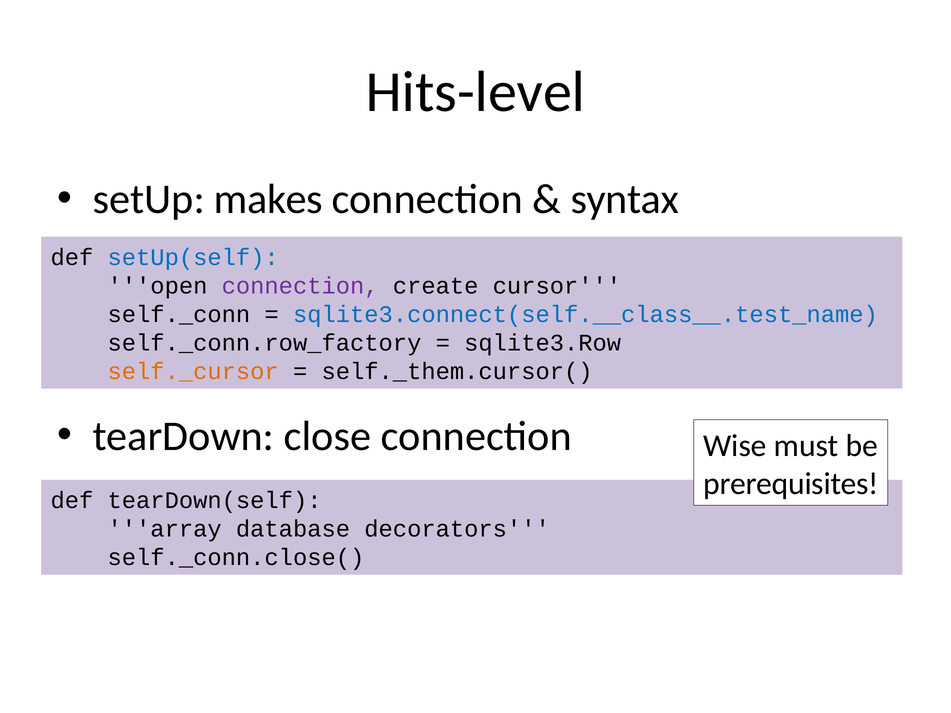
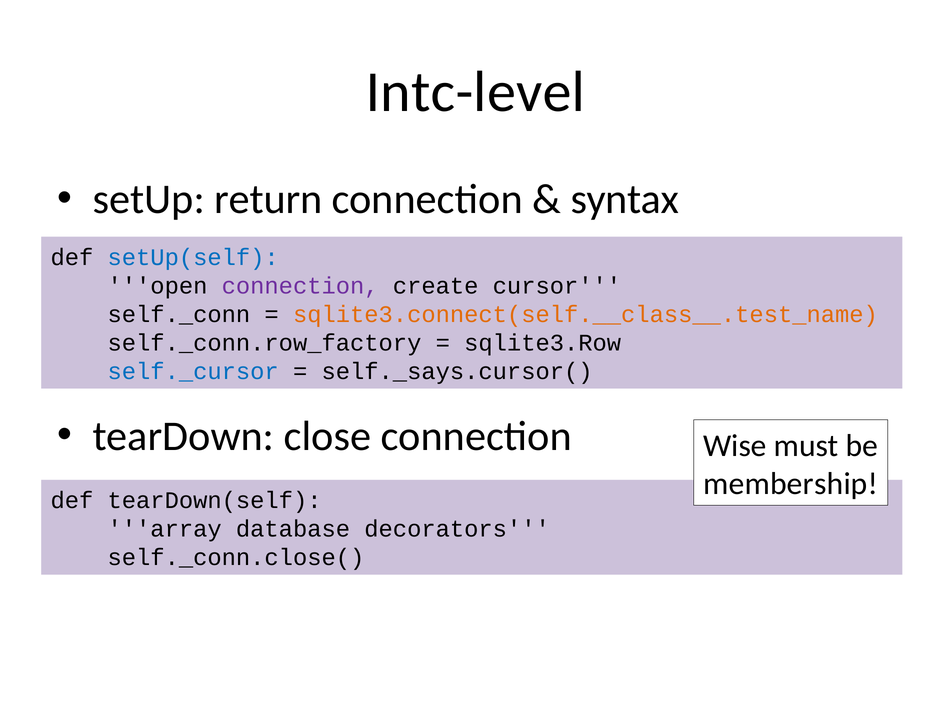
Hits-level: Hits-level -> Intc-level (475, 92)
makes: makes -> return (268, 200)
sqlite3.connect(self.__class__.test_name colour: blue -> orange (585, 314)
self._cursor colour: orange -> blue (193, 372)
self._them.cursor(: self._them.cursor( -> self._says.cursor( (457, 372)
prerequisites: prerequisites -> membership (791, 484)
